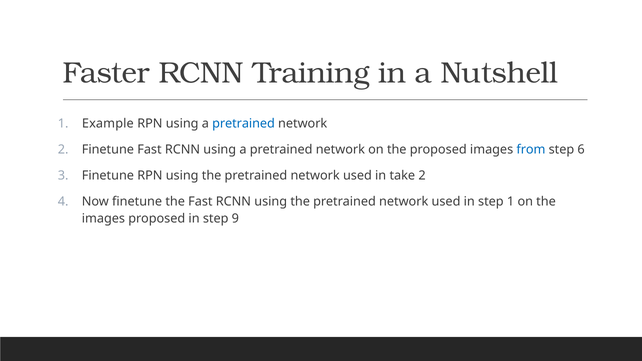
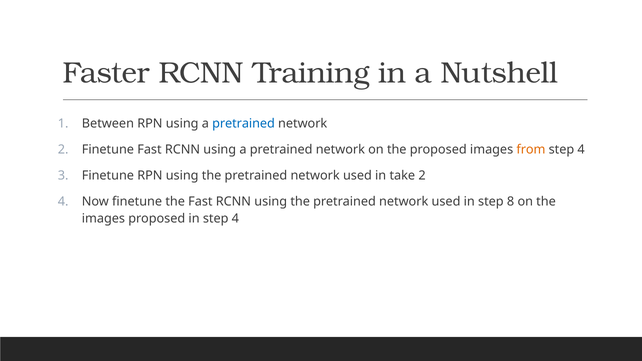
Example: Example -> Between (108, 123)
from colour: blue -> orange (531, 150)
6: 6 -> 4 (581, 150)
step 1: 1 -> 8 (511, 202)
in step 9: 9 -> 4 (235, 219)
